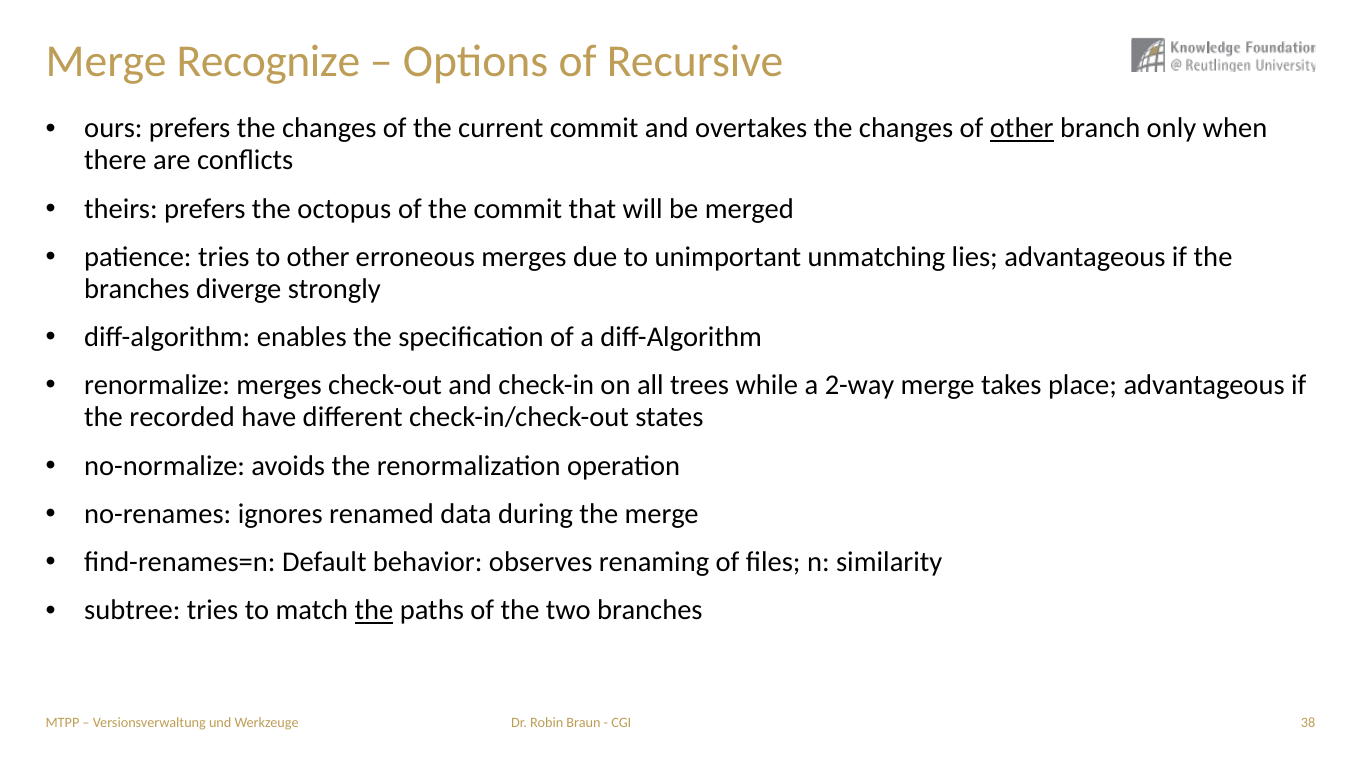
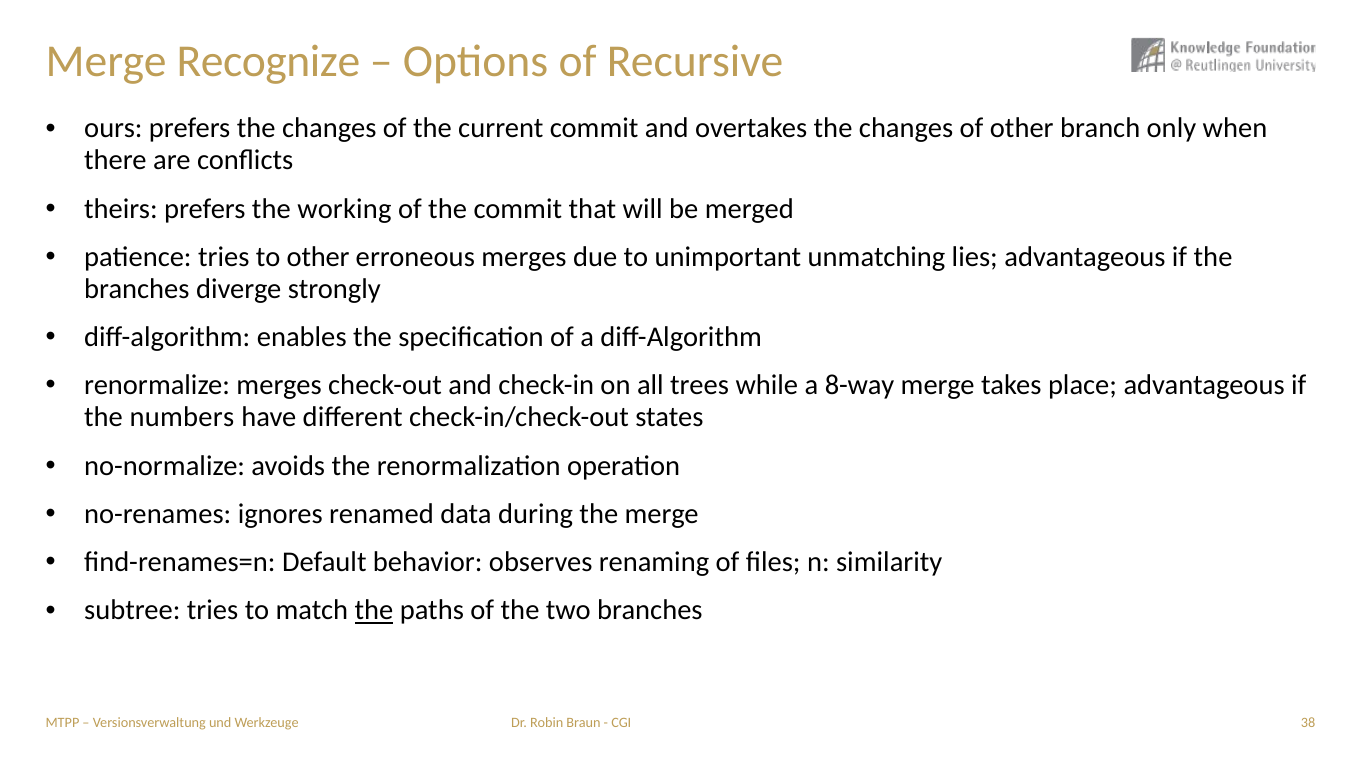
other underline: present -> none (1022, 129)
octopus: octopus -> working (344, 209)
2-way: 2-way -> 8-way (860, 386)
recorded: recorded -> numbers (182, 417)
